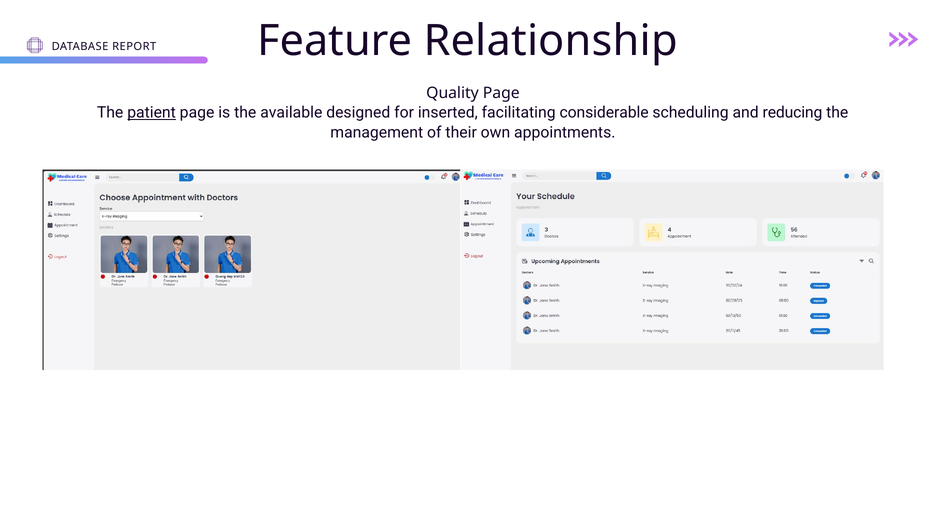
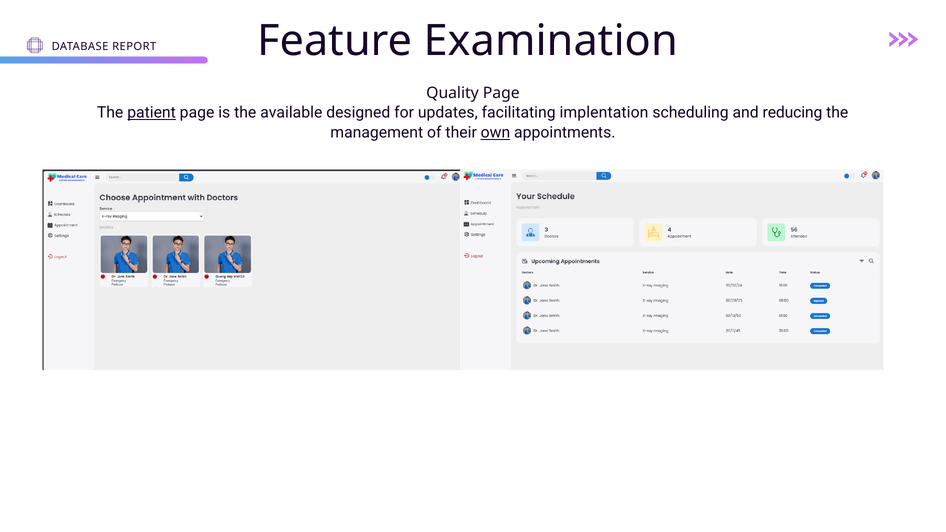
Relationship: Relationship -> Examination (551, 41)
inserted: inserted -> updates (448, 113)
considerable: considerable -> implentation (604, 113)
own underline: none -> present (495, 133)
